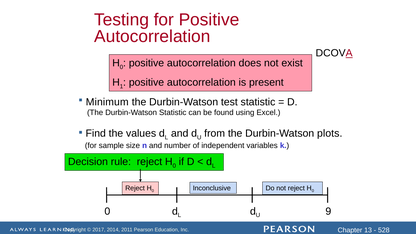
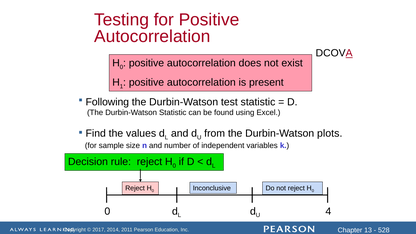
Minimum: Minimum -> Following (107, 102)
9: 9 -> 4 (328, 211)
